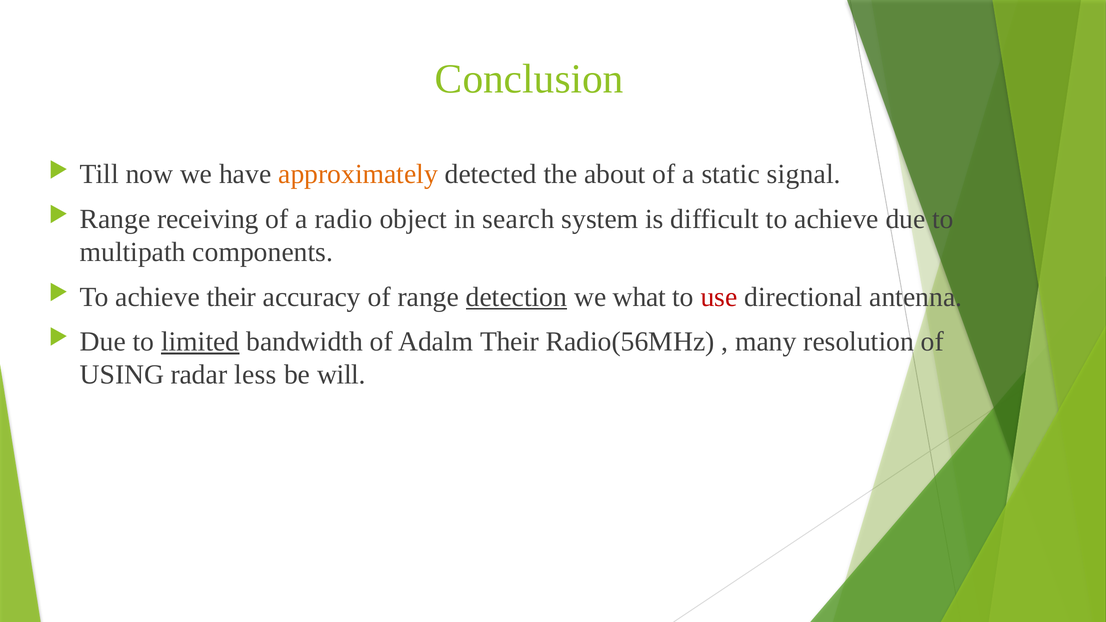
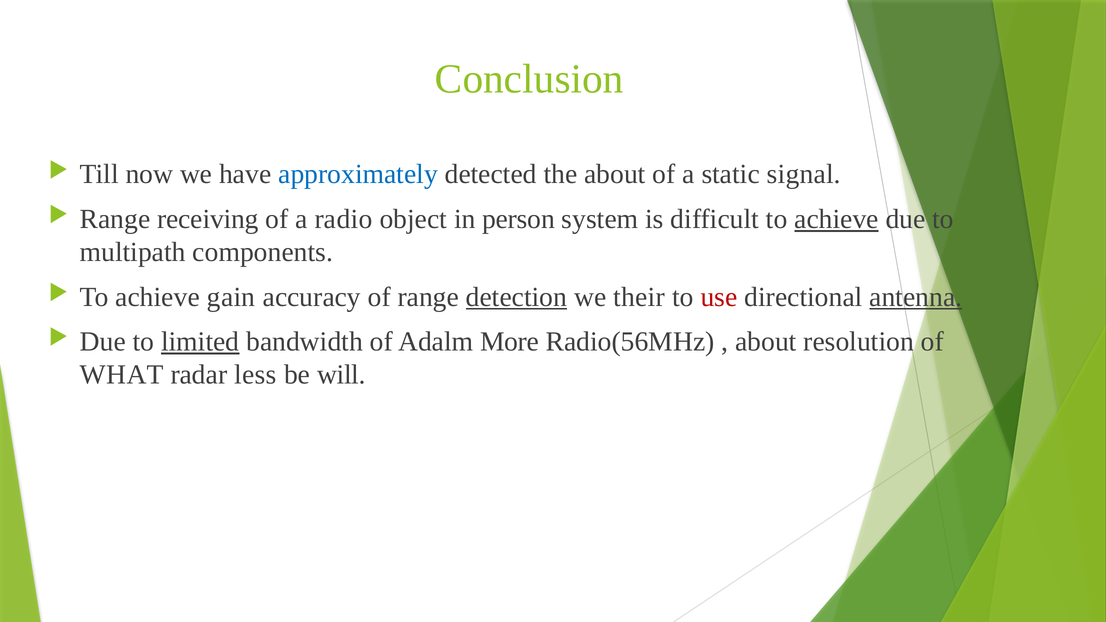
approximately colour: orange -> blue (358, 174)
search: search -> person (519, 219)
achieve underline: none -> present (836, 219)
achieve their: their -> gain (231, 297)
what: what -> their (639, 297)
antenna underline: none -> present (916, 297)
Adalm Their: Their -> More (510, 342)
many: many -> about (766, 342)
USING: USING -> WHAT (122, 375)
